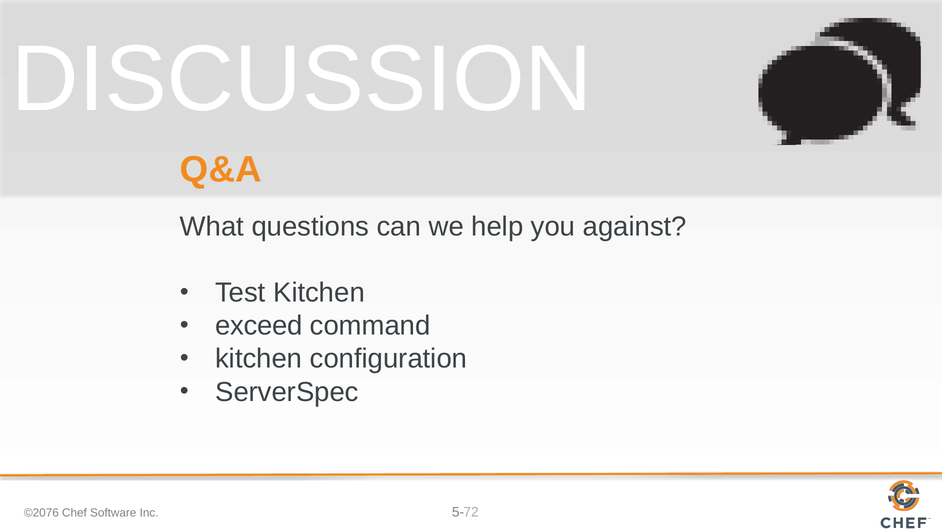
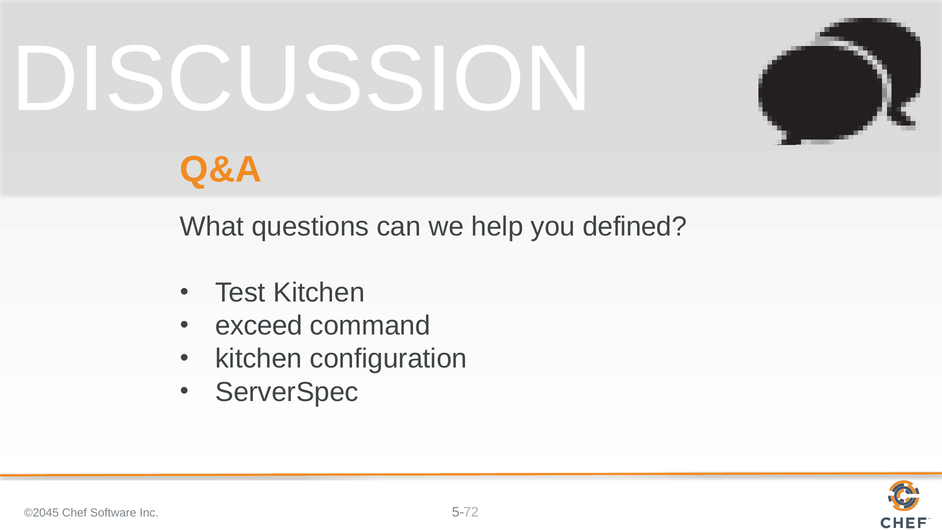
against: against -> defined (635, 227)
©2076: ©2076 -> ©2045 (41, 513)
